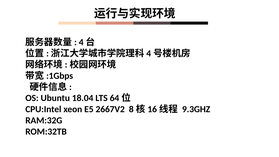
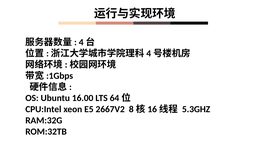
18.04: 18.04 -> 16.00 (83, 98)
9.3GHZ: 9.3GHZ -> 5.3GHZ (196, 109)
